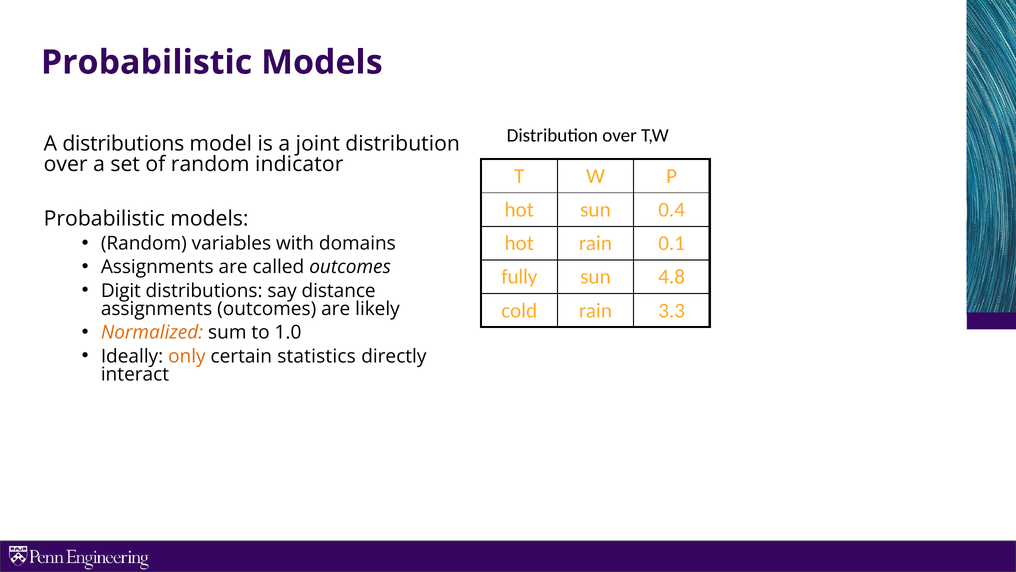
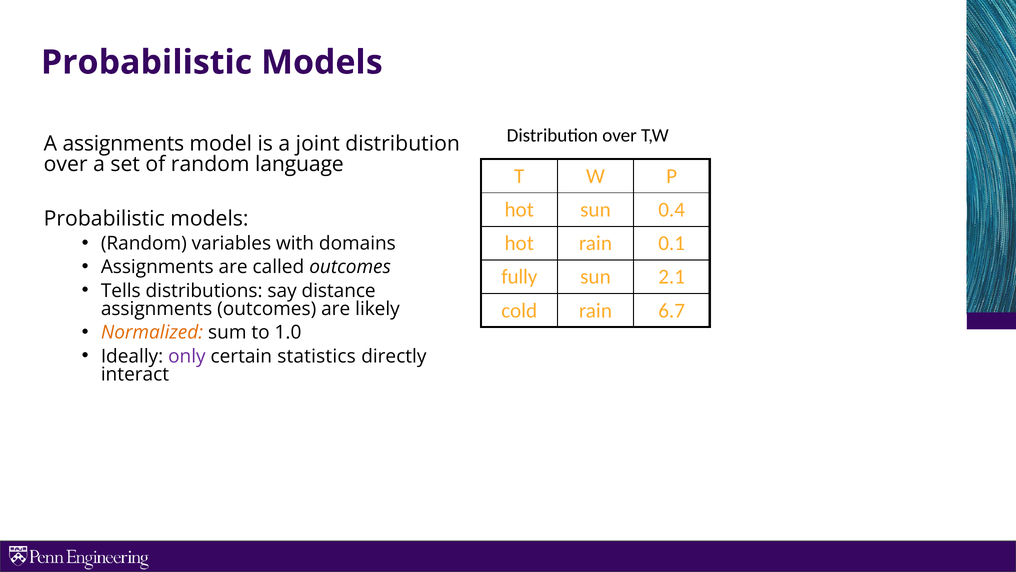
A distributions: distributions -> assignments (123, 144)
indicator: indicator -> language (299, 164)
4.8: 4.8 -> 2.1 (672, 277)
Digit: Digit -> Tells (121, 290)
3.3: 3.3 -> 6.7 (672, 310)
only colour: orange -> purple (187, 356)
